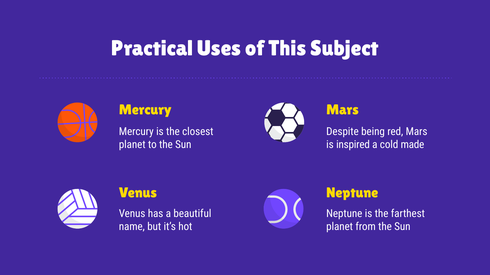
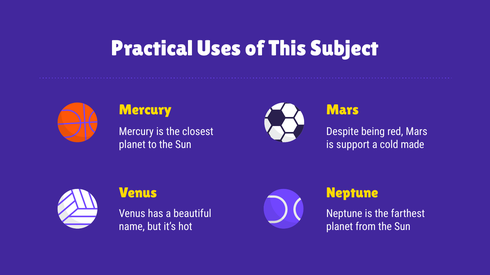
inspired: inspired -> support (353, 145)
